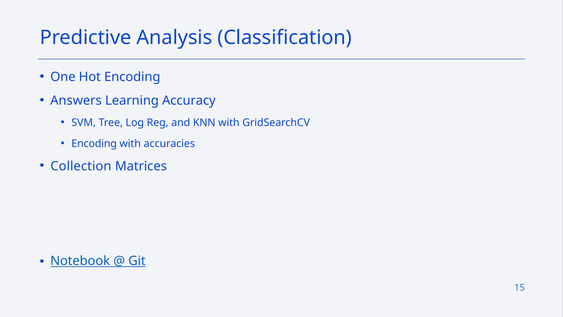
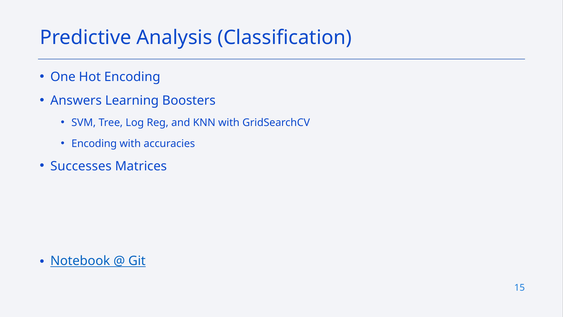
Accuracy: Accuracy -> Boosters (189, 100)
Collection: Collection -> Successes (81, 166)
